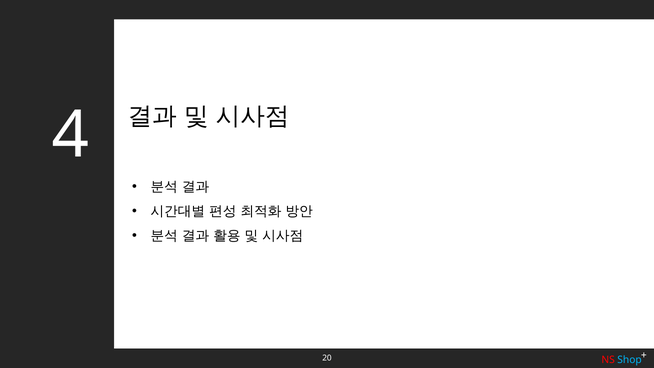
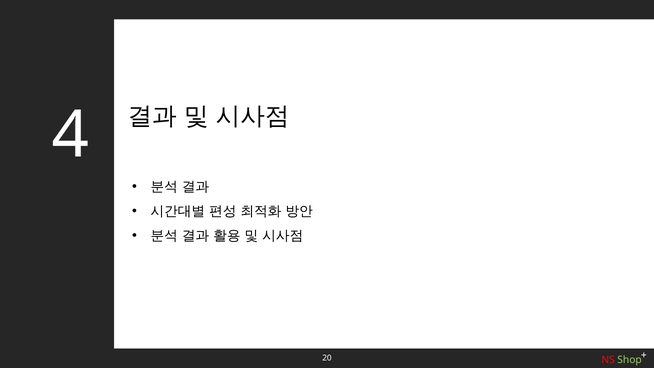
Shop colour: light blue -> light green (630, 360)
